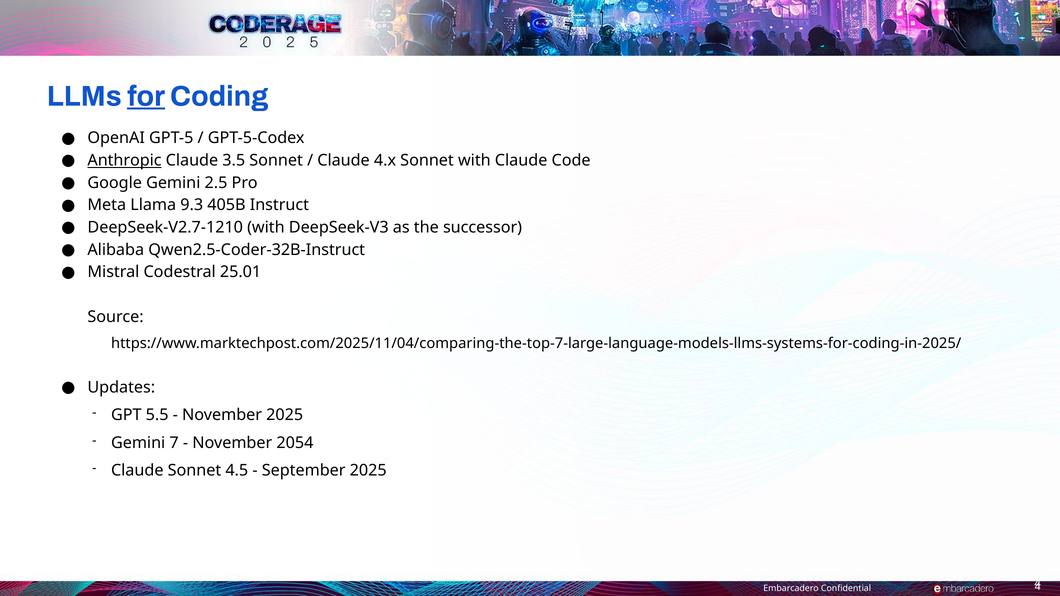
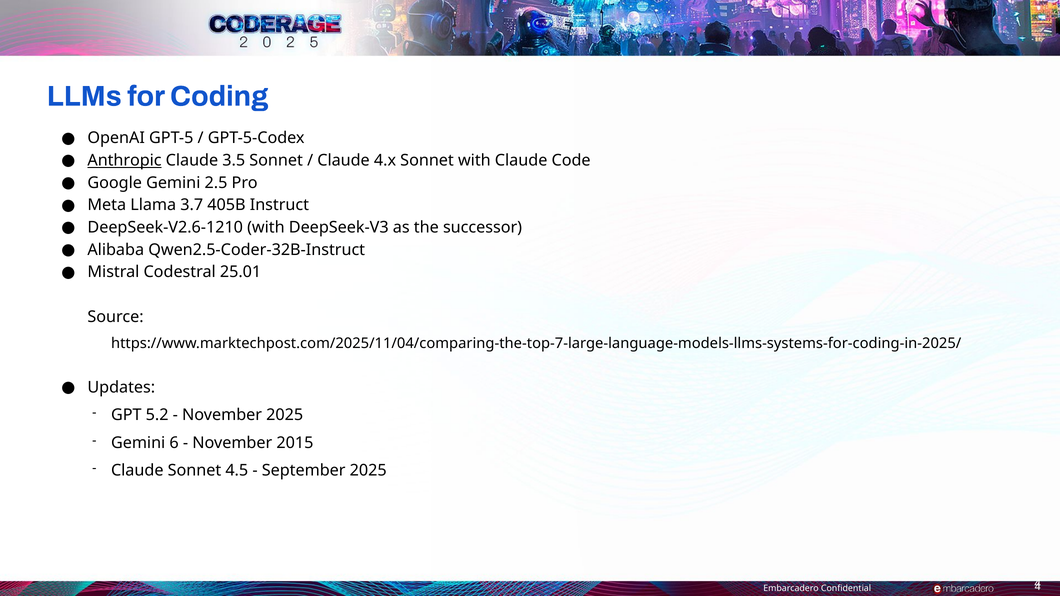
for underline: present -> none (146, 96)
9.3: 9.3 -> 3.7 (192, 205)
DeepSeek-V2.7-1210: DeepSeek-V2.7-1210 -> DeepSeek-V2.6-1210 (165, 228)
5.5: 5.5 -> 5.2 (157, 415)
7: 7 -> 6 (174, 443)
2054: 2054 -> 2015 (295, 443)
